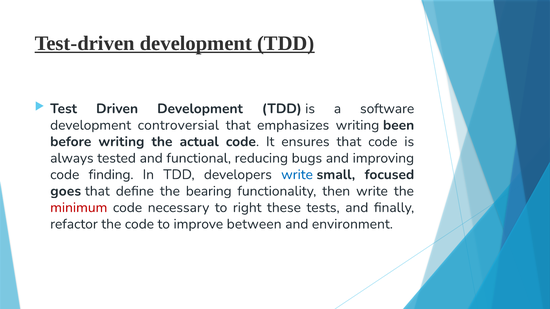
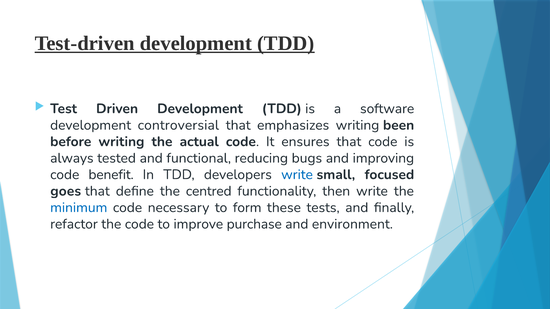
finding: finding -> benefit (111, 175)
bearing: bearing -> centred (209, 191)
minimum colour: red -> blue (79, 208)
right: right -> form (247, 208)
between: between -> purchase (254, 224)
